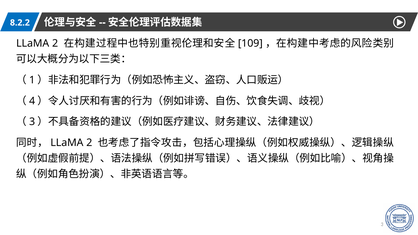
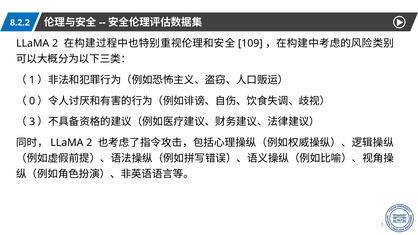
4: 4 -> 0 (32, 101)
